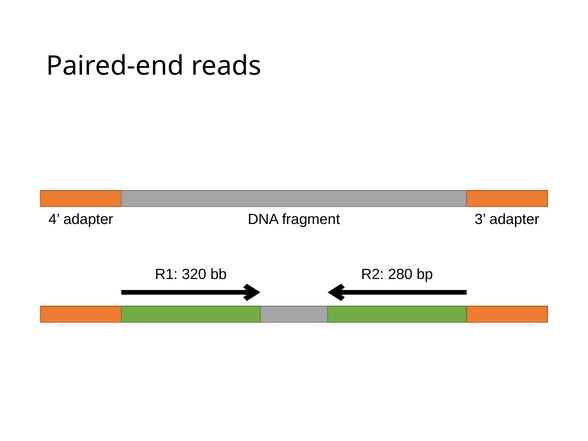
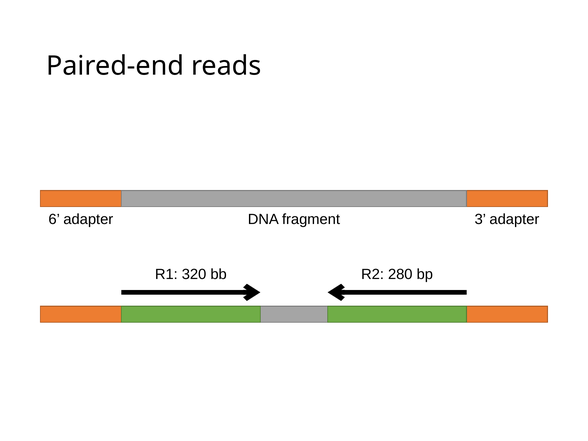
4: 4 -> 6 (54, 219)
